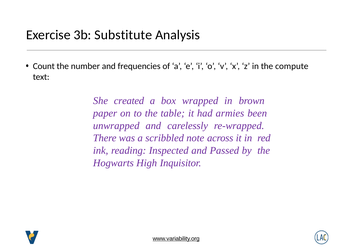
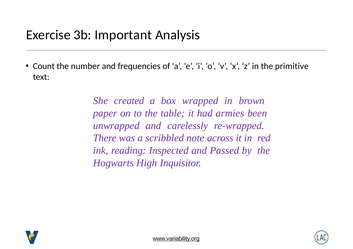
Substitute: Substitute -> Important (123, 35)
compute: compute -> primitive (292, 66)
